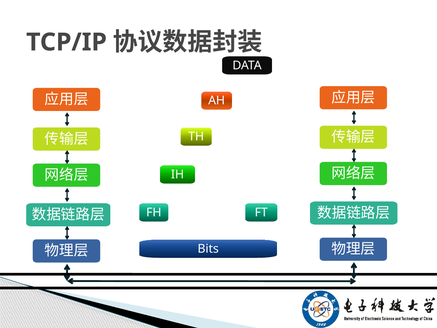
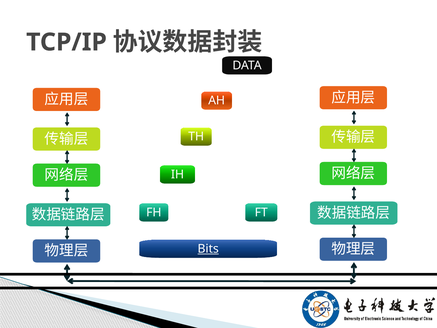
Bits underline: none -> present (208, 249)
